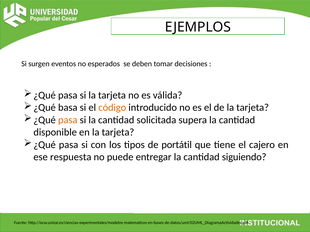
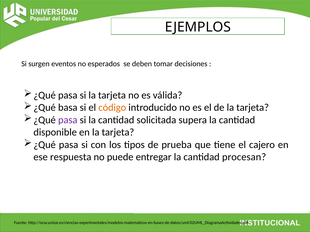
pasa colour: orange -> purple (68, 120)
portátil: portátil -> prueba (177, 145)
siguiendo: siguiendo -> procesan (244, 157)
